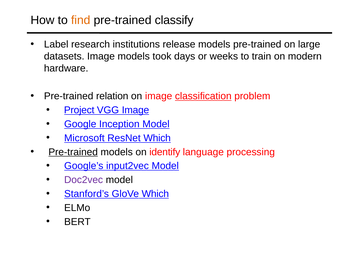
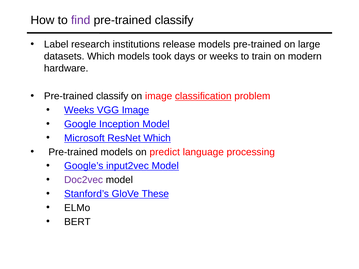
find colour: orange -> purple (81, 20)
datasets Image: Image -> Which (101, 56)
relation: relation -> classify (112, 96)
Project: Project -> Weeks (79, 110)
Pre-trained underline: present -> none (73, 152)
identify: identify -> predict (165, 152)
GloVe Which: Which -> These (155, 194)
